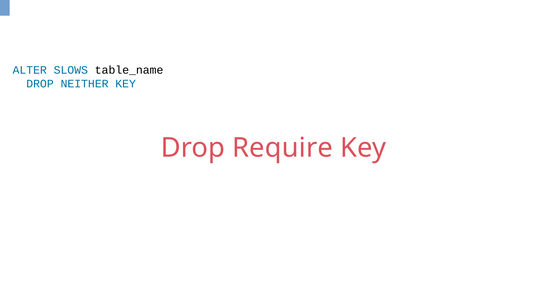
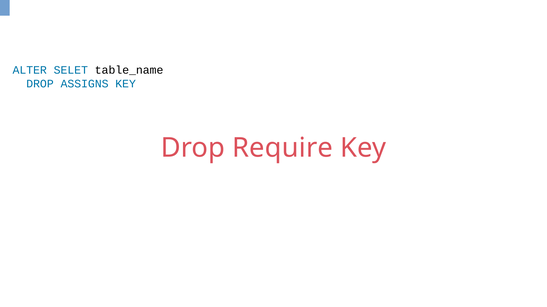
SLOWS: SLOWS -> SELET (71, 70)
NEITHER: NEITHER -> ASSIGNS (85, 84)
